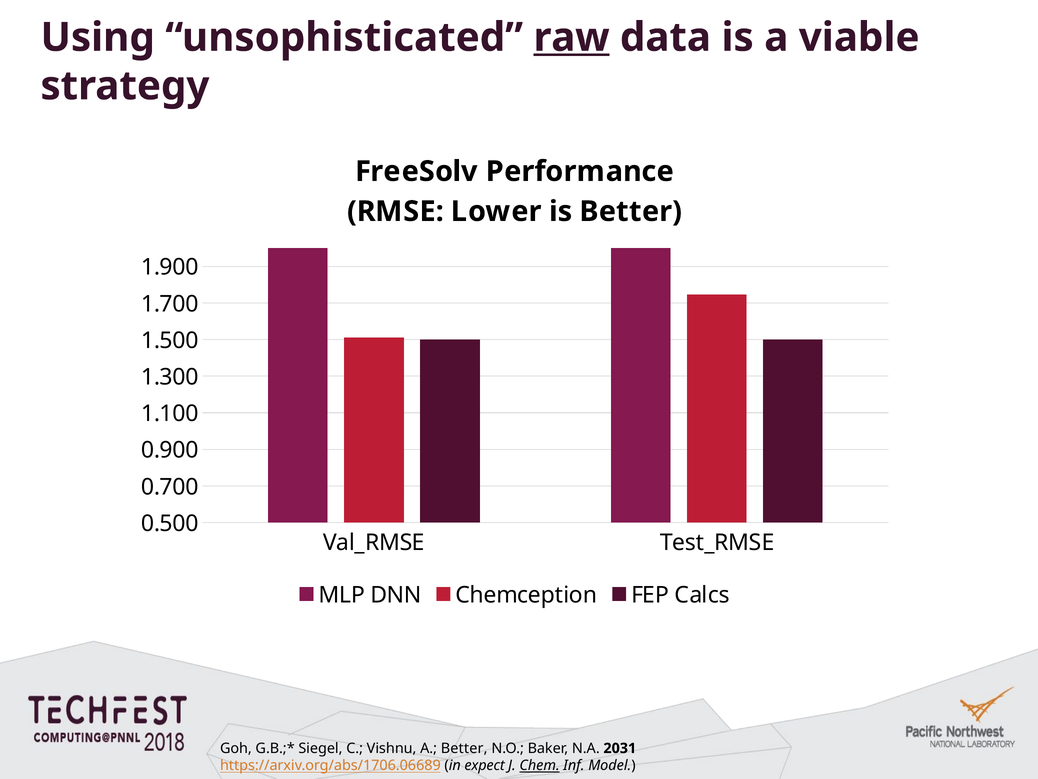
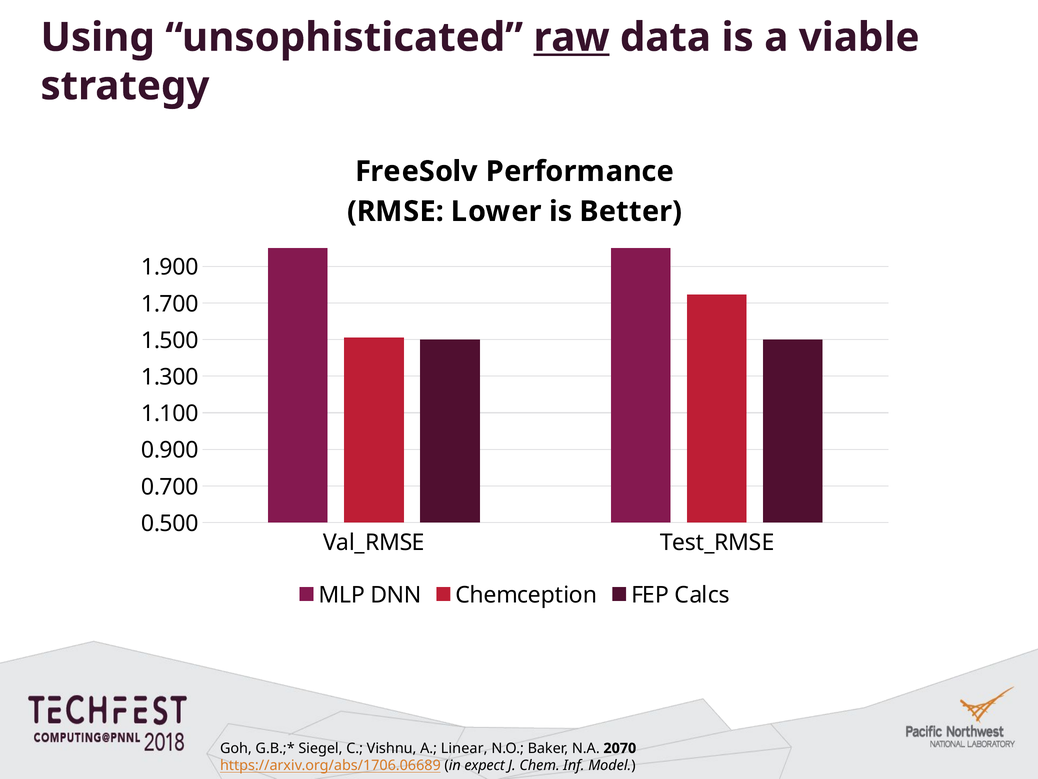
A Better: Better -> Linear (464, 748)
2031: 2031 -> 2070 (620, 748)
Chem underline: present -> none (540, 765)
